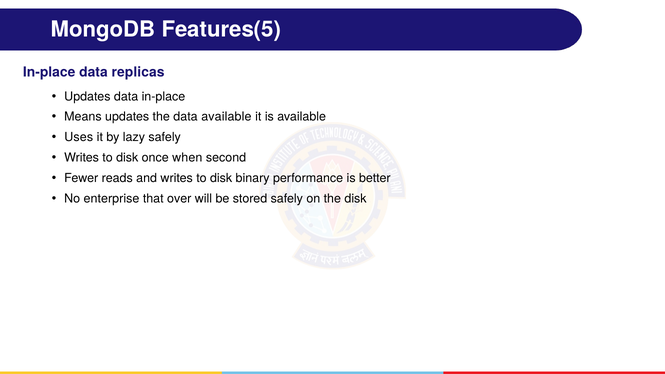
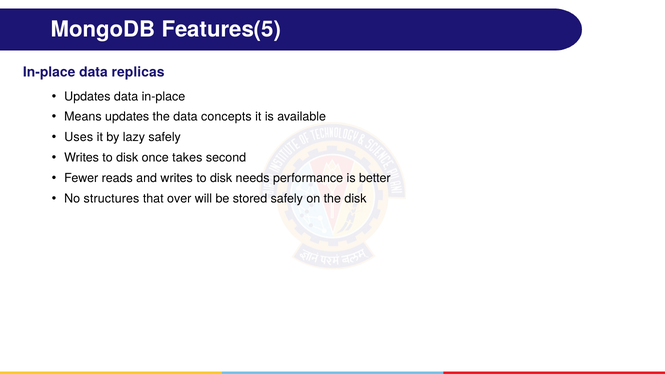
data available: available -> concepts (226, 117)
when: when -> takes (187, 158)
binary: binary -> needs (253, 178)
enterprise: enterprise -> structures (111, 198)
